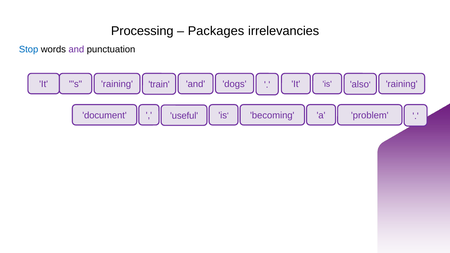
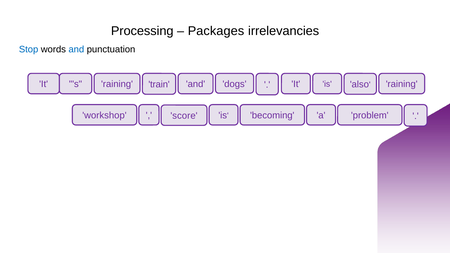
and colour: purple -> blue (76, 49)
document: document -> workshop (104, 115)
useful: useful -> score (184, 116)
